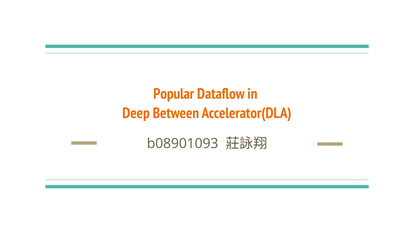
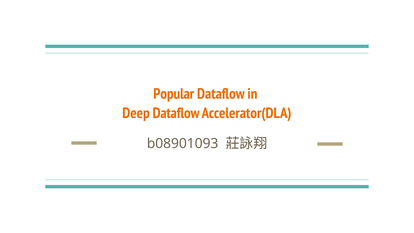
Deep Between: Between -> Dataflow (176, 113)
